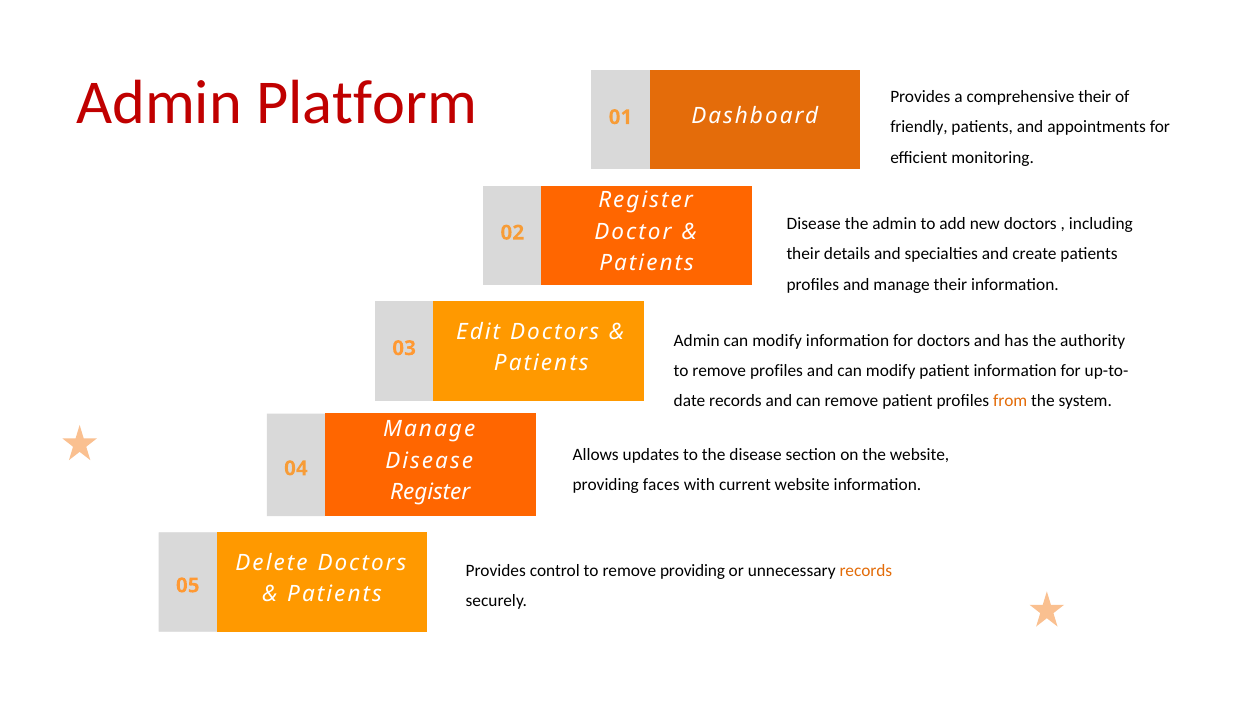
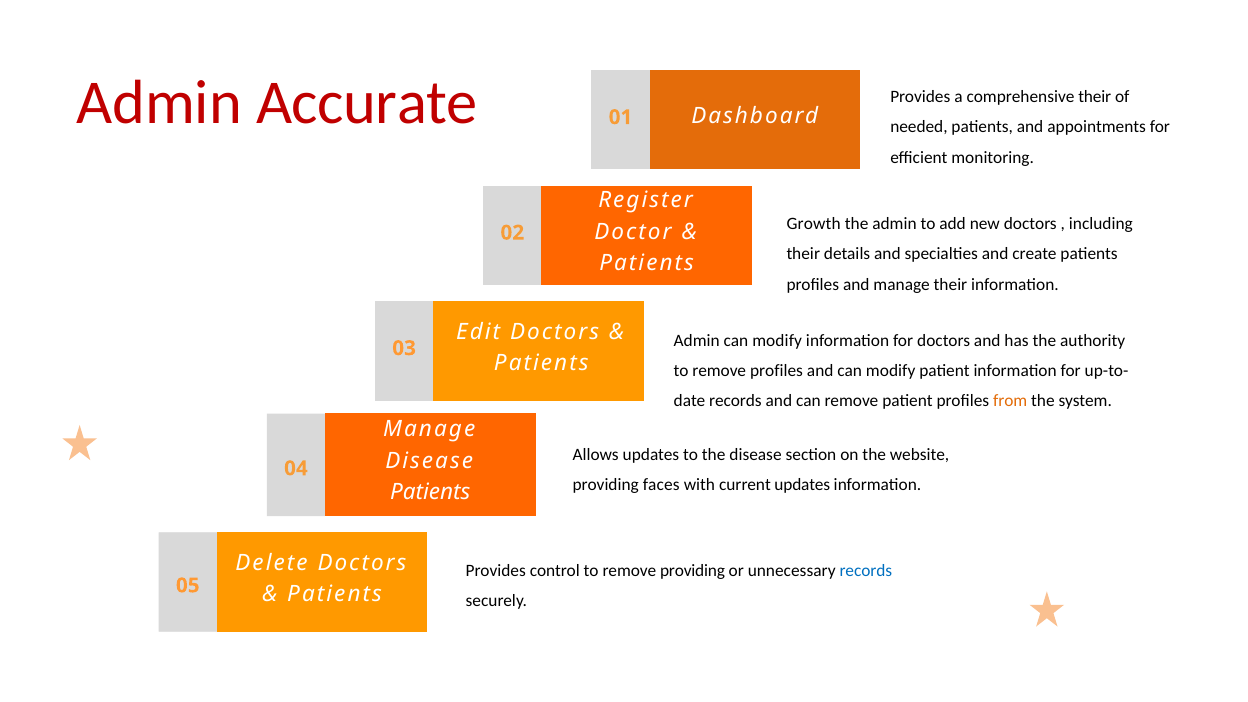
Platform: Platform -> Accurate (367, 103)
friendly: friendly -> needed (919, 127)
Disease: Disease -> Growth (814, 224)
current website: website -> updates (802, 485)
Register: Register -> Patients (430, 492)
records colour: orange -> blue (866, 570)
